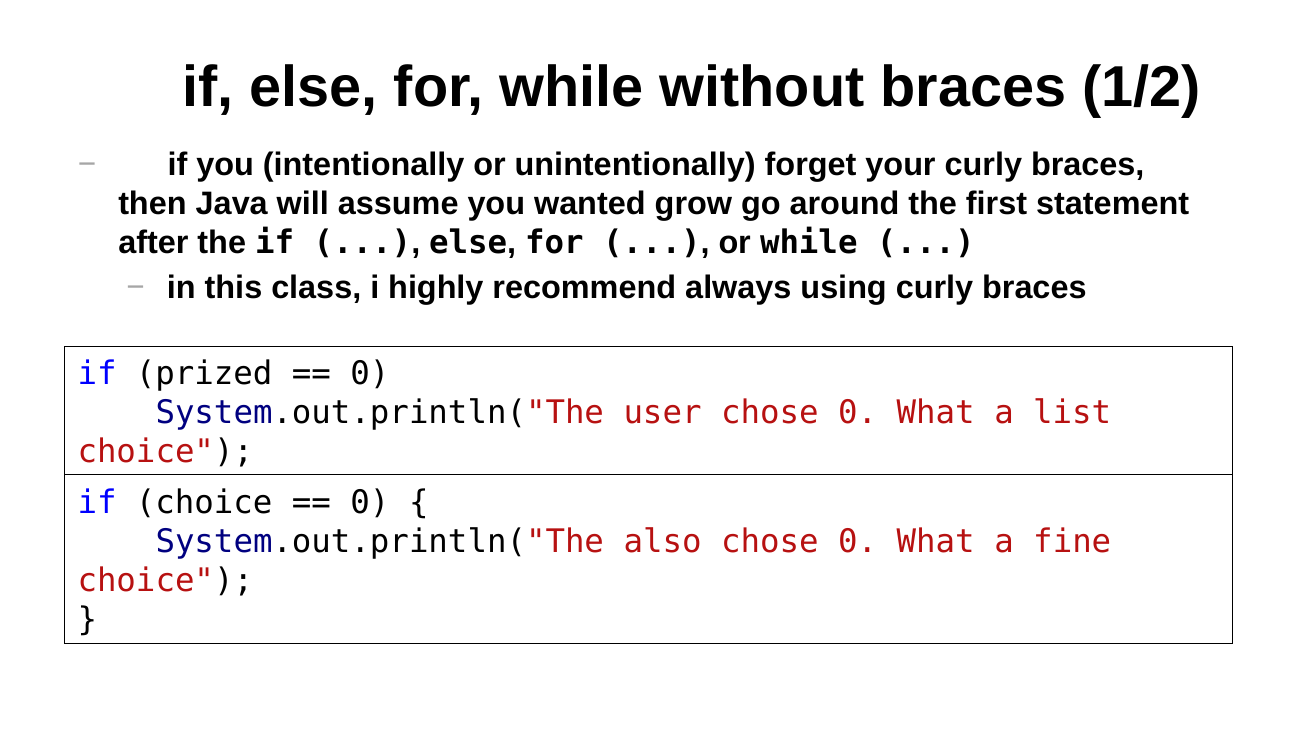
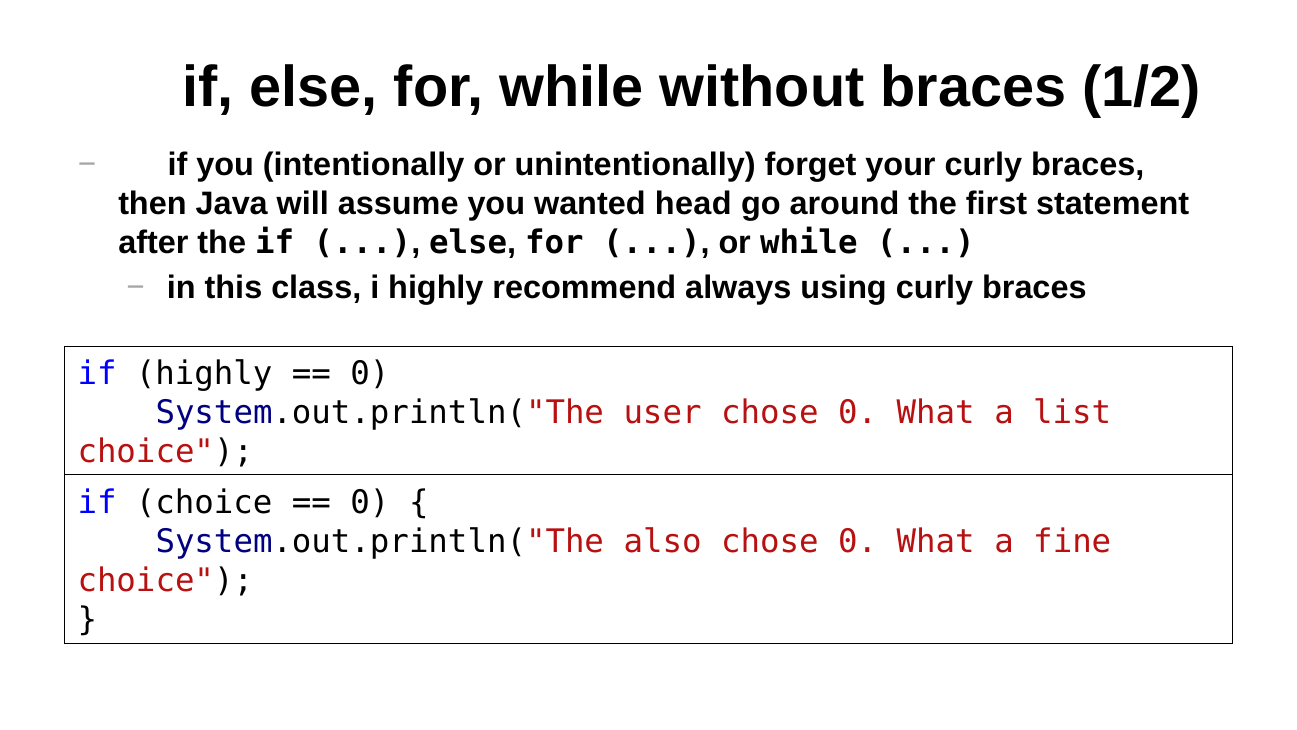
grow: grow -> head (693, 204)
if prized: prized -> highly (204, 374)
